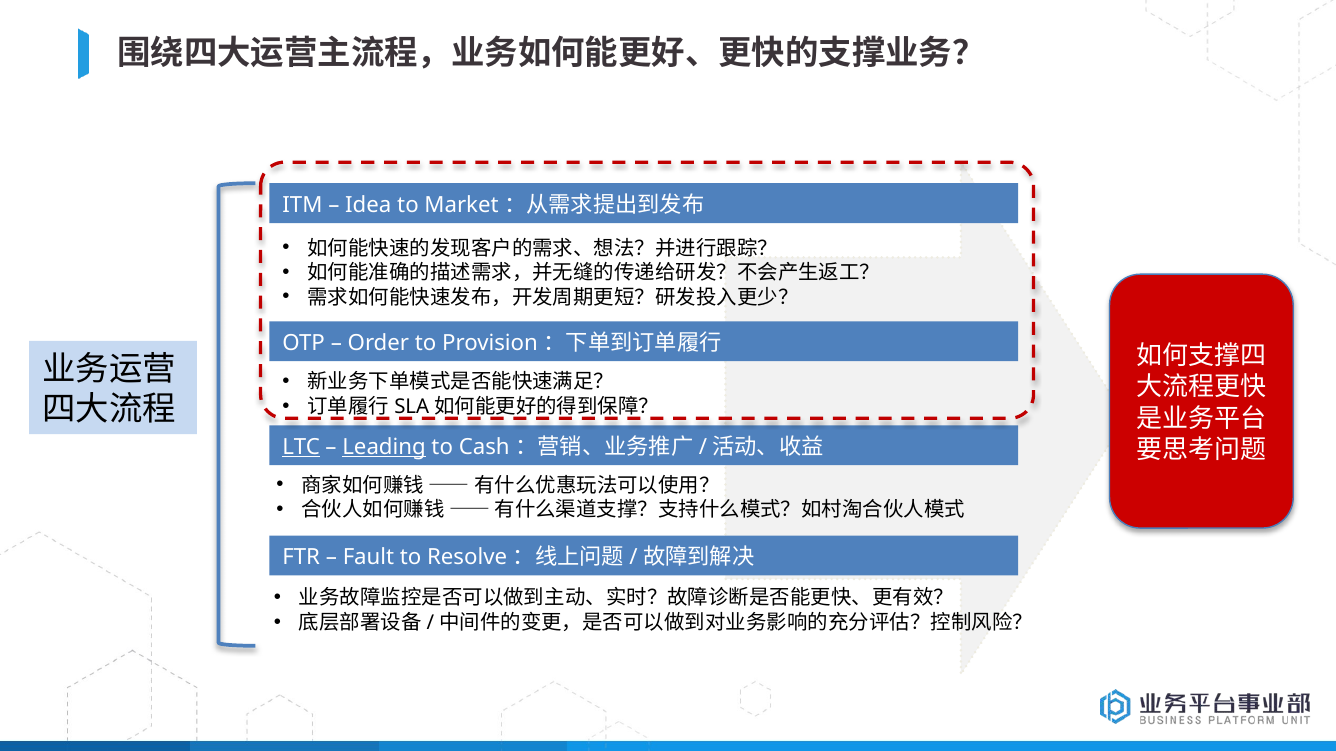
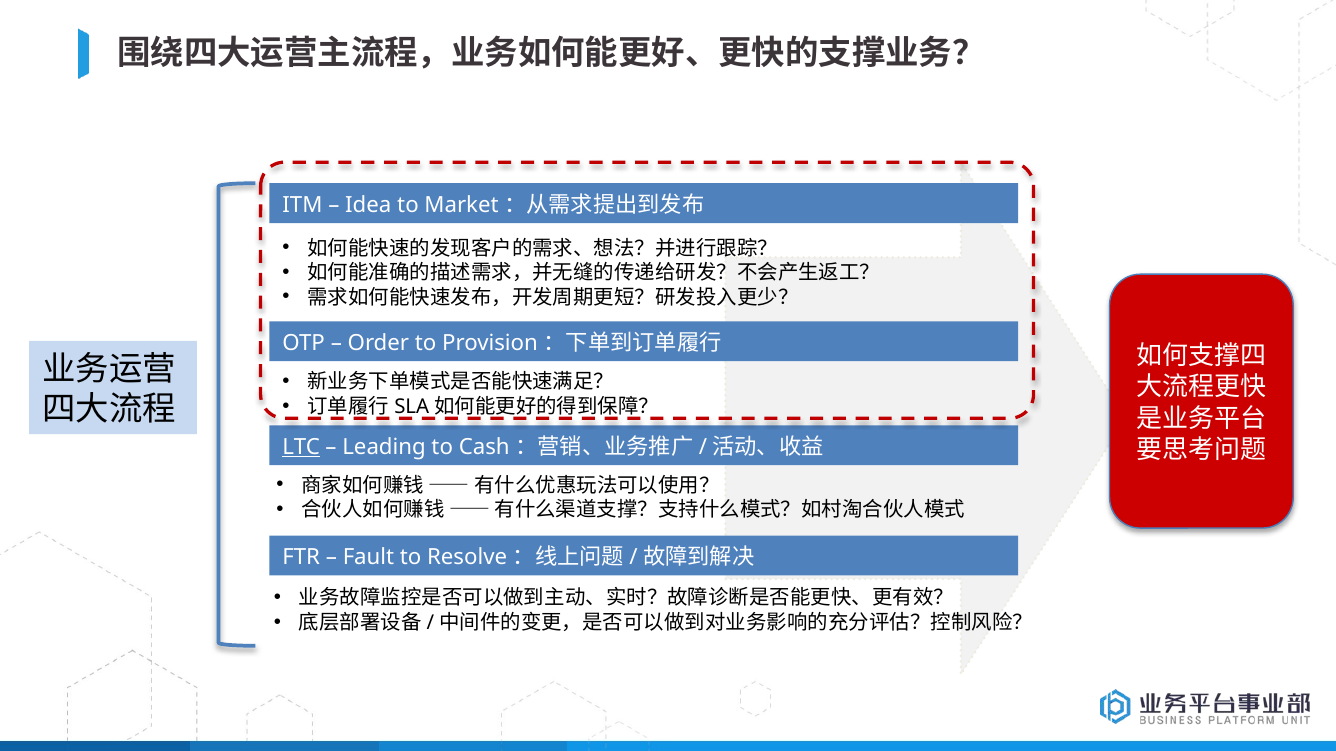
Leading underline: present -> none (384, 447)
